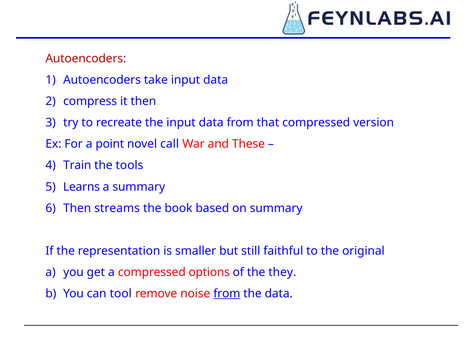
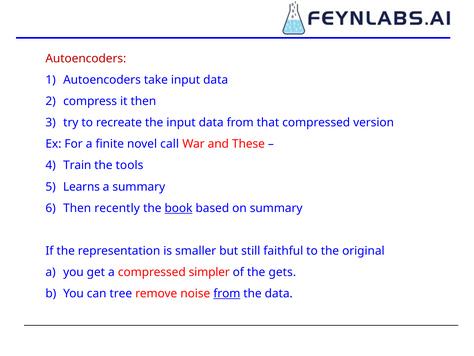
point: point -> finite (110, 144)
streams: streams -> recently (117, 208)
book underline: none -> present (179, 208)
options: options -> simpler (209, 272)
they: they -> gets (282, 272)
tool: tool -> tree (121, 293)
